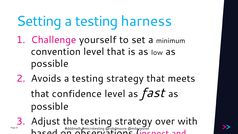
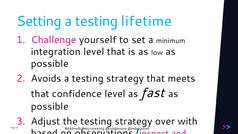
harness: harness -> lifetime (146, 21)
convention: convention -> integration (56, 52)
